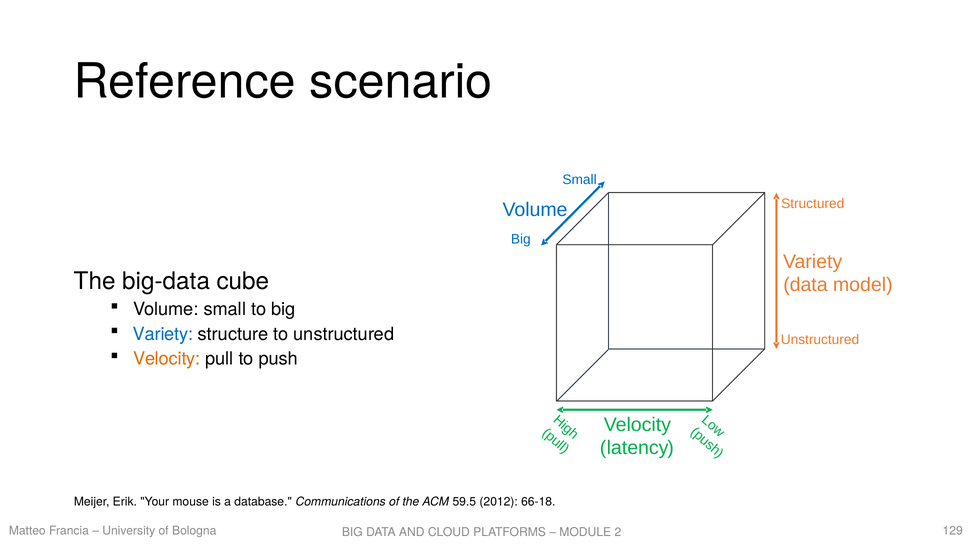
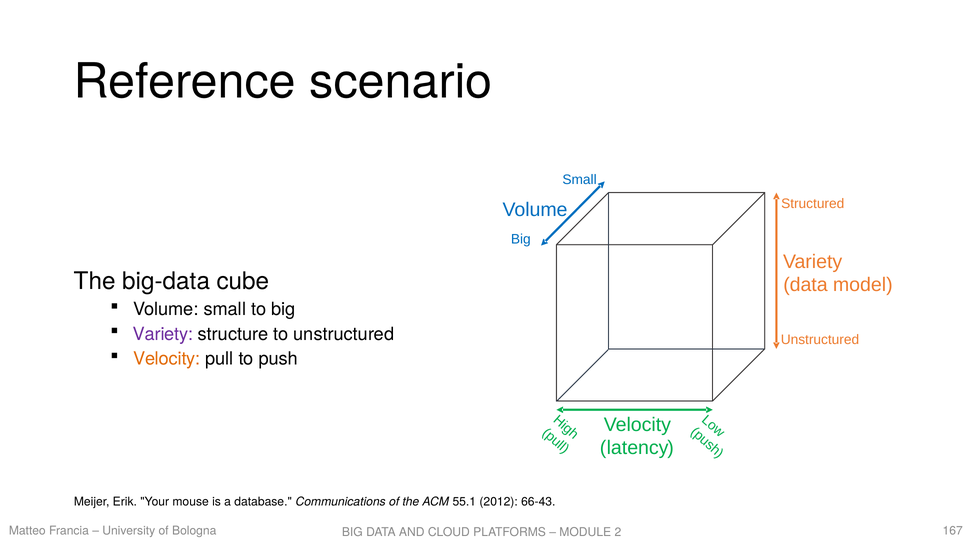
Variety colour: blue -> purple (163, 334)
59.5: 59.5 -> 55.1 (464, 501)
66-18: 66-18 -> 66-43 (538, 501)
129: 129 -> 167 (953, 531)
